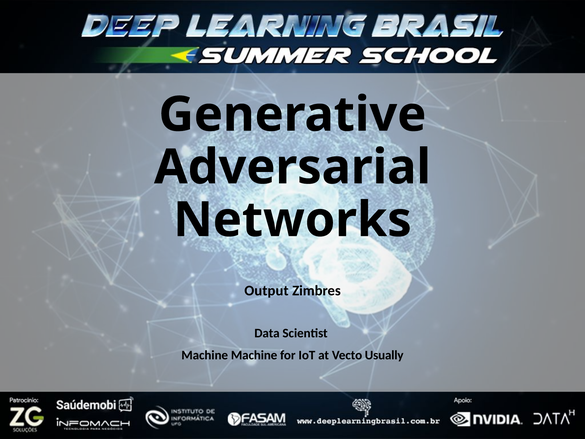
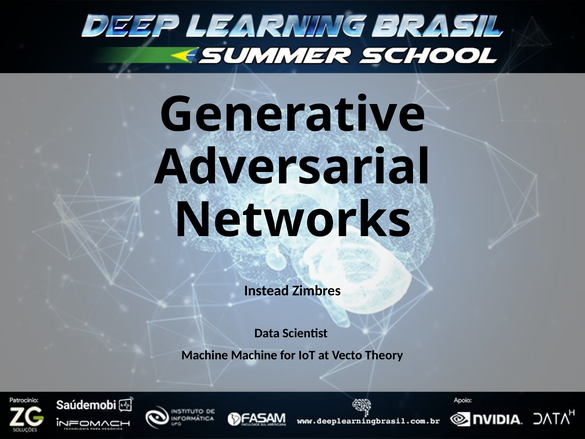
Output: Output -> Instead (267, 290)
Usually: Usually -> Theory (384, 355)
